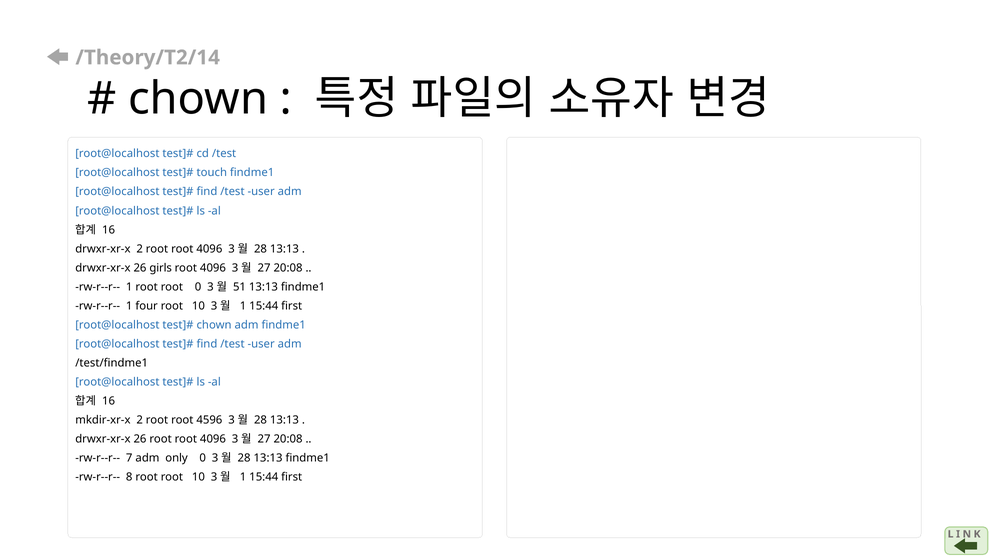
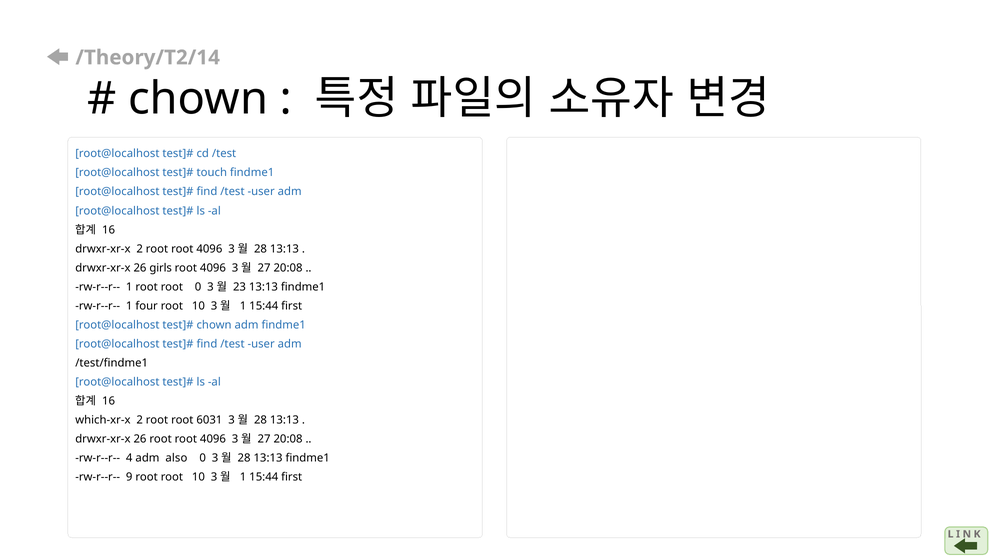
51: 51 -> 23 (240, 287)
mkdir-xr-x: mkdir-xr-x -> which-xr-x (103, 420)
4596: 4596 -> 6031 (209, 420)
7: 7 -> 4 (129, 458)
only: only -> also (176, 458)
8: 8 -> 9 (129, 477)
